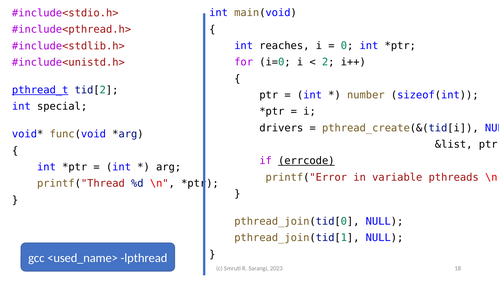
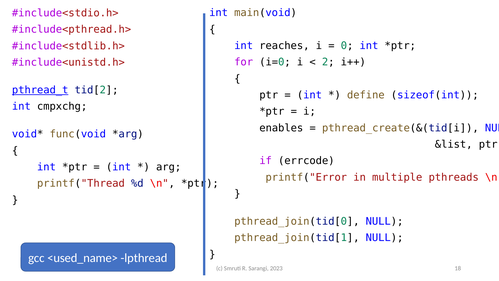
number: number -> define (366, 95)
special: special -> cmpxchg (62, 106)
drivers: drivers -> enables (281, 128)
errcode underline: present -> none (306, 161)
variable: variable -> multiple (397, 177)
